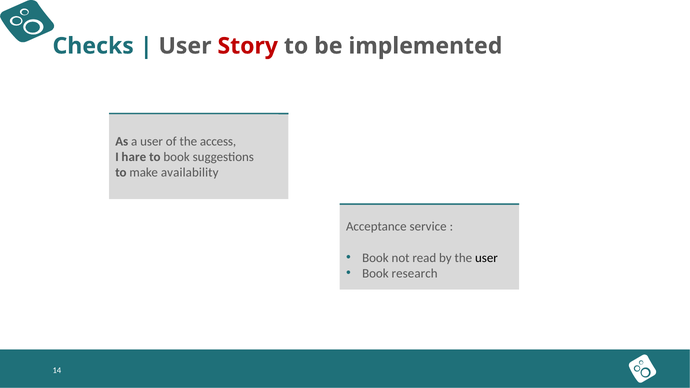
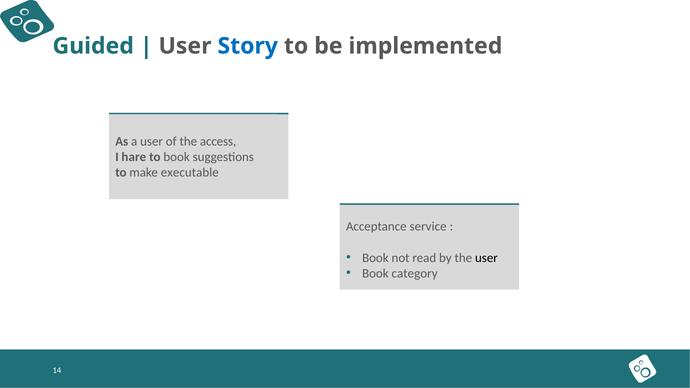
Checks: Checks -> Guided (93, 46)
Story colour: red -> blue (248, 46)
availability: availability -> executable (190, 173)
research: research -> category (415, 273)
